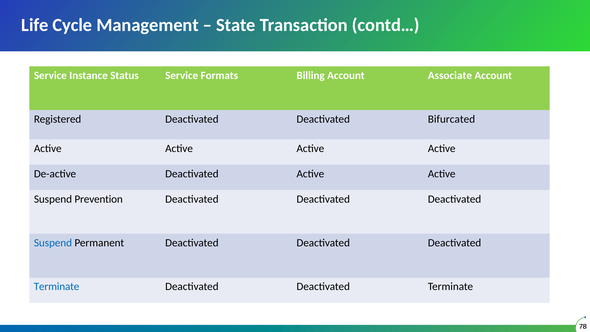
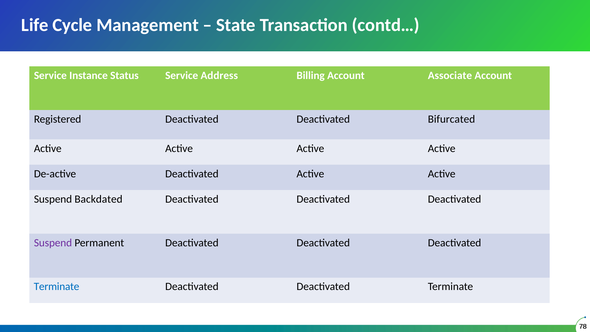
Formats: Formats -> Address (219, 75)
Prevention: Prevention -> Backdated (99, 199)
Suspend colour: blue -> purple (53, 243)
